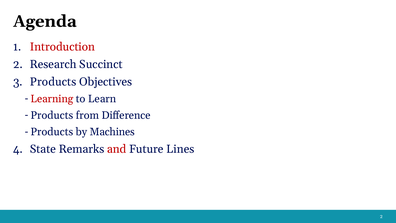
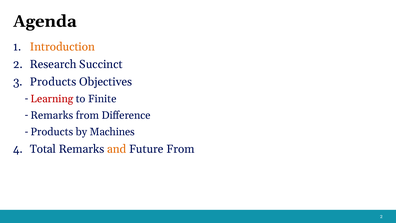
Introduction colour: red -> orange (62, 47)
Learn: Learn -> Finite (102, 99)
Products: Products -> Remarks (52, 115)
State: State -> Total (43, 149)
and colour: red -> orange (117, 149)
Future Lines: Lines -> From (180, 149)
